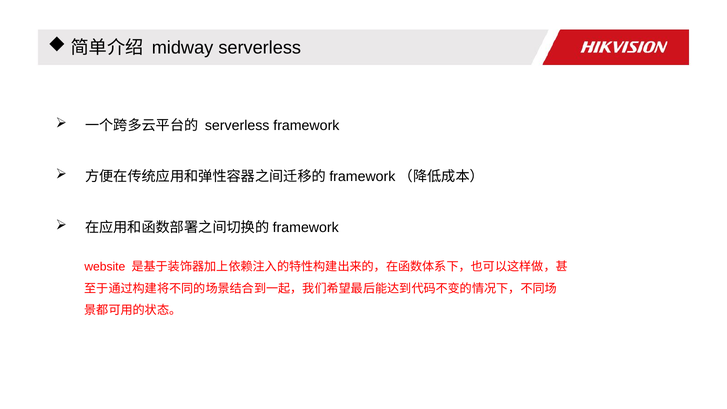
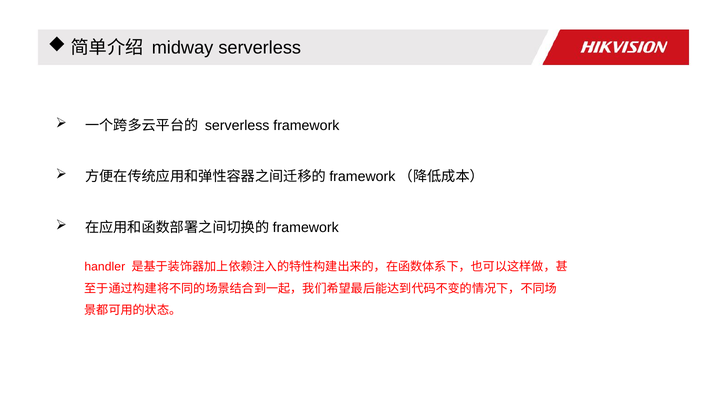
website: website -> handler (105, 267)
